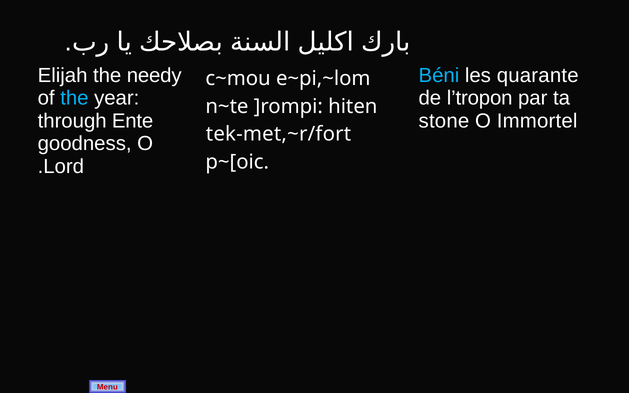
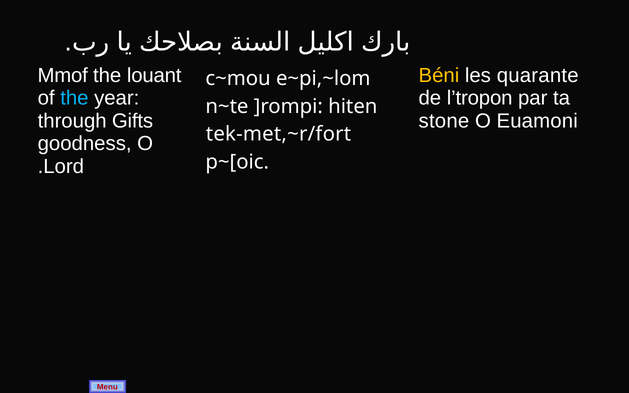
Elijah: Elijah -> Mmof (63, 75)
needy: needy -> louant (154, 75)
Béni colour: light blue -> yellow (439, 75)
Ente: Ente -> Gifts (133, 121)
Immortel: Immortel -> Euamoni (537, 121)
